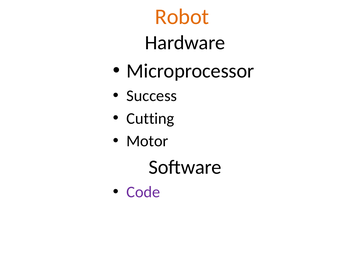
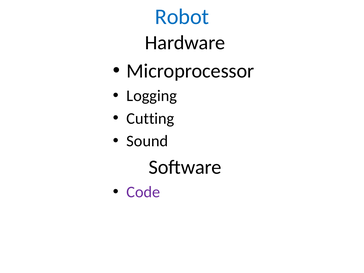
Robot colour: orange -> blue (182, 17)
Success: Success -> Logging (152, 96)
Motor: Motor -> Sound (147, 141)
